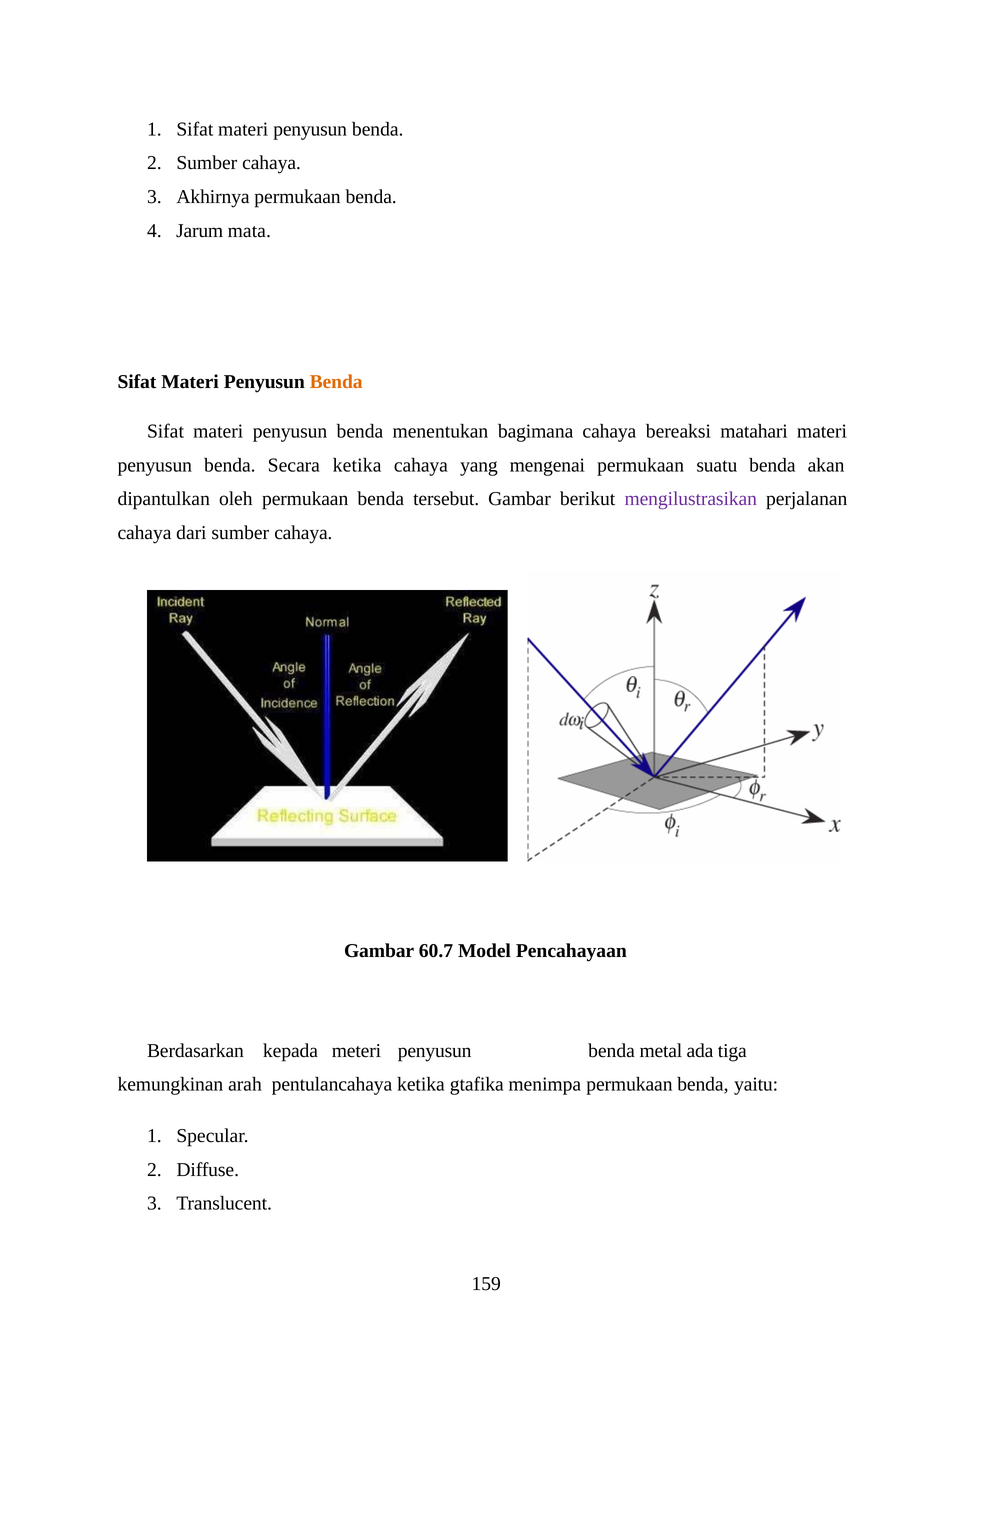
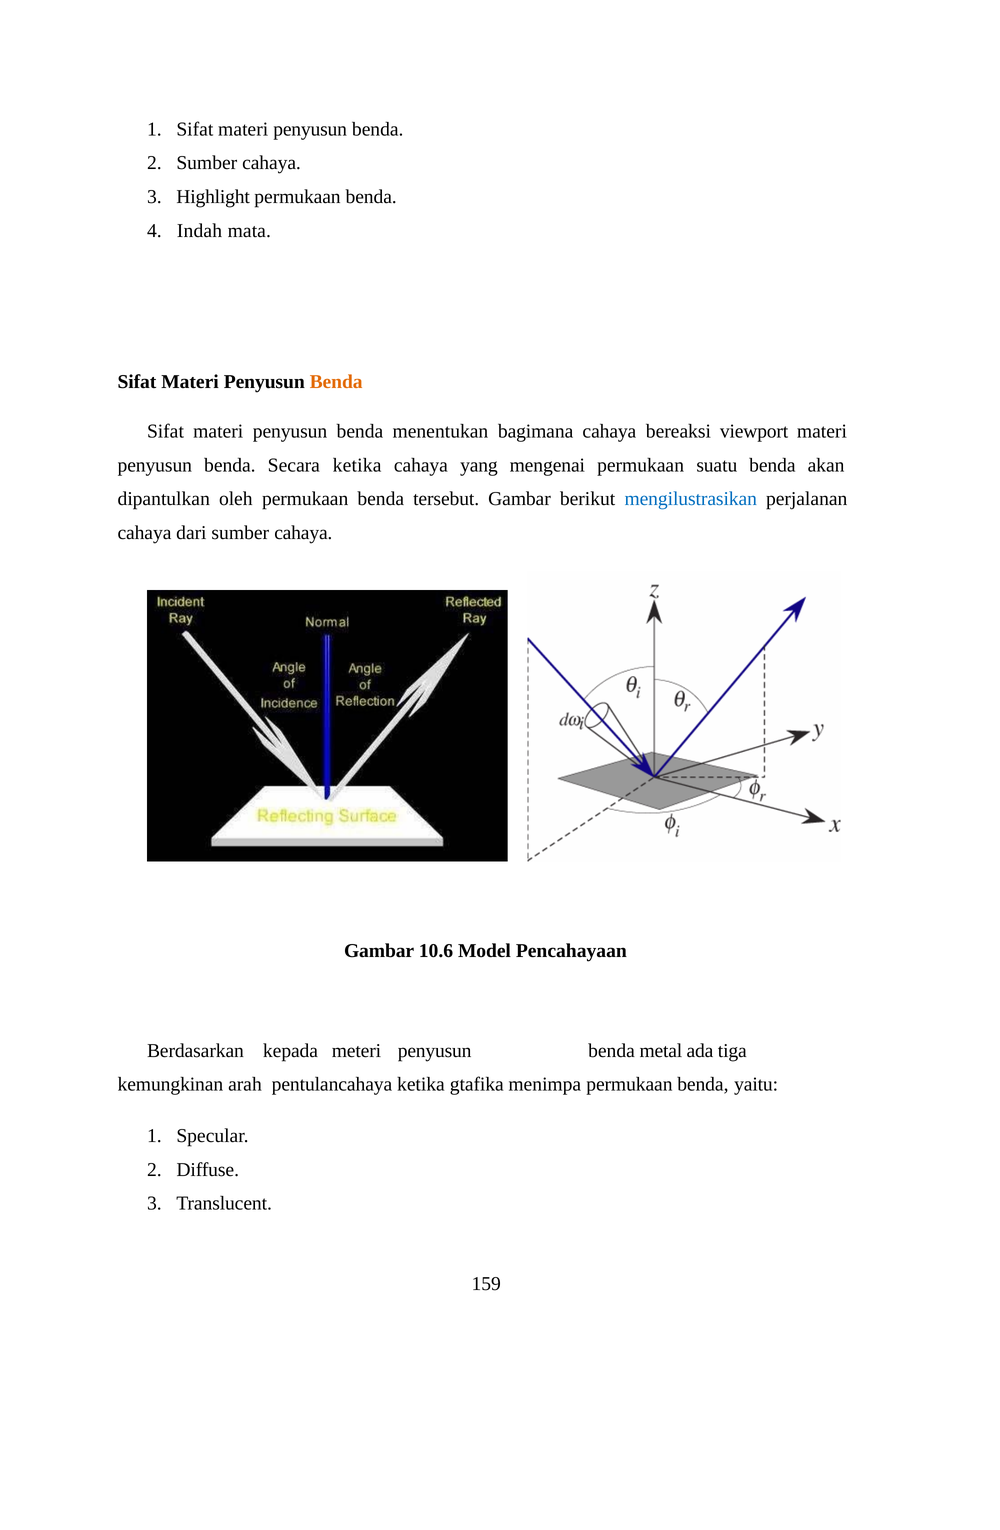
Akhirnya: Akhirnya -> Highlight (213, 197)
Jarum: Jarum -> Indah (199, 230)
matahari: matahari -> viewport (754, 431)
mengilustrasikan colour: purple -> blue (691, 499)
60.7: 60.7 -> 10.6 (436, 950)
